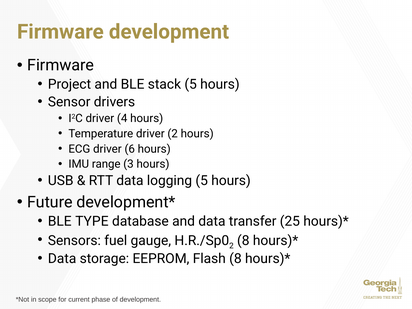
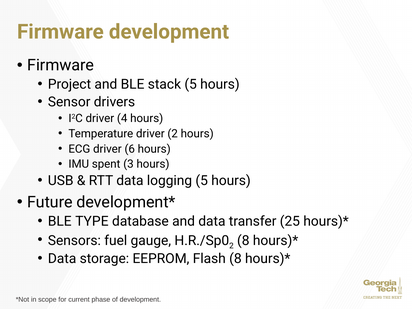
range: range -> spent (106, 164)
